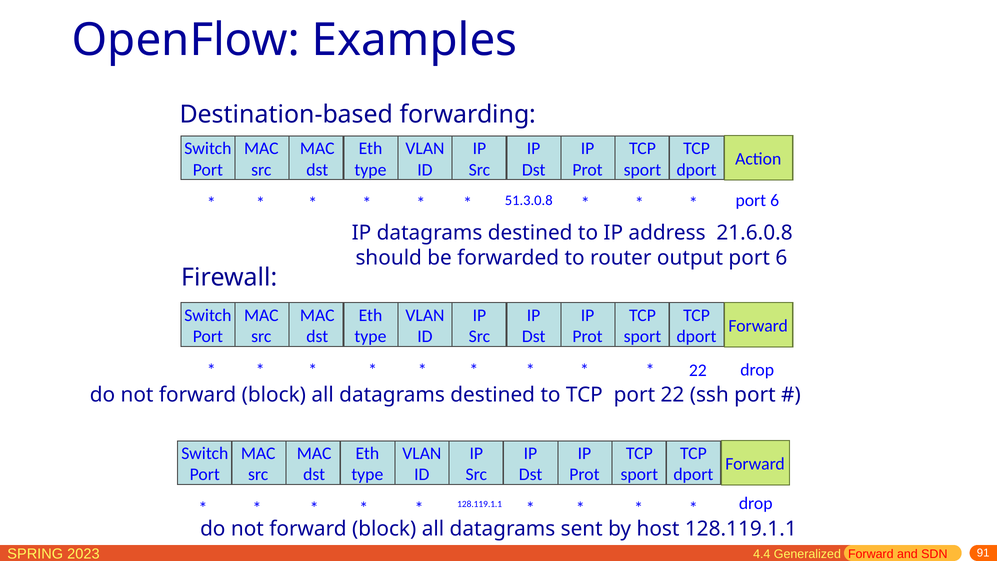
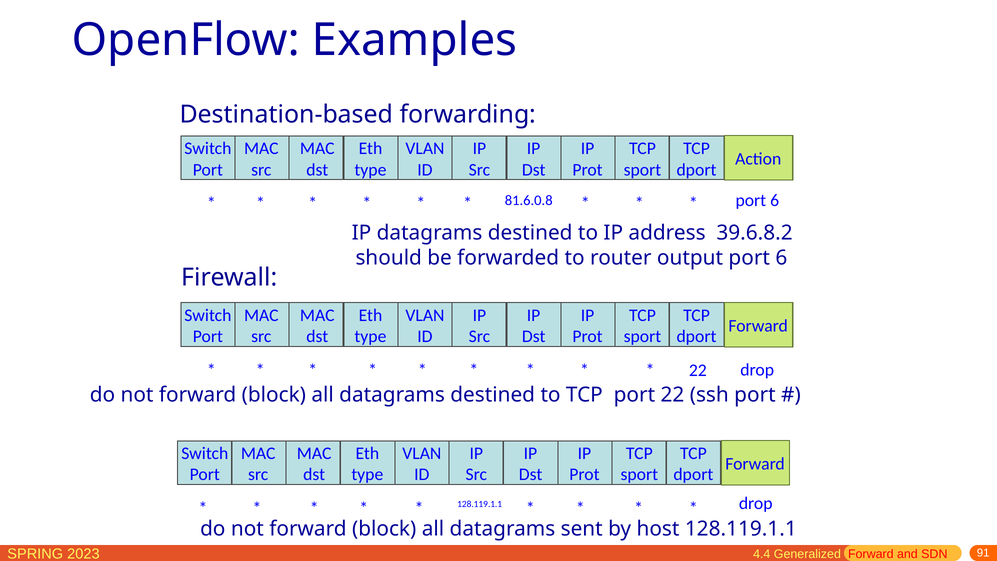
51.3.0.8: 51.3.0.8 -> 81.6.0.8 (529, 200)
21.6.0.8: 21.6.0.8 -> 39.6.8.2 (755, 233)
